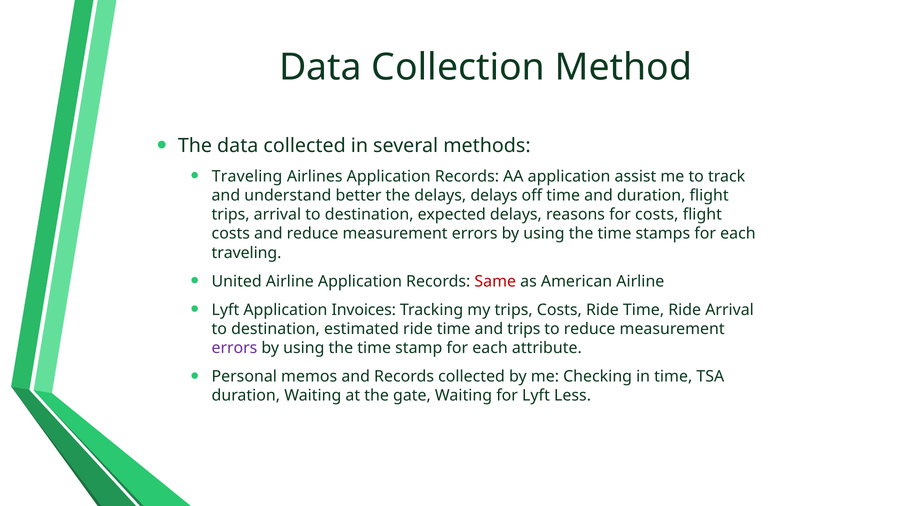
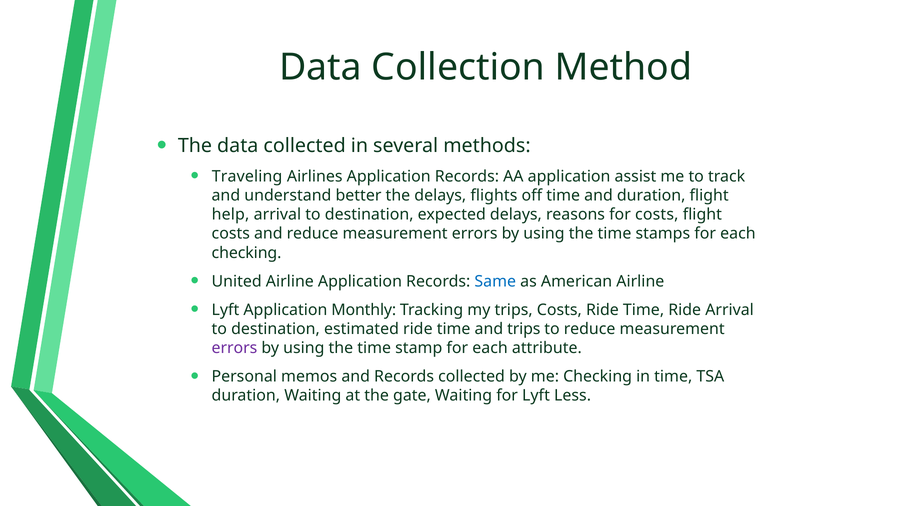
delays delays: delays -> flights (494, 195)
trips: trips -> help (231, 214)
traveling: traveling -> checking (247, 253)
Same colour: red -> blue (495, 281)
Invoices: Invoices -> Monthly (364, 310)
